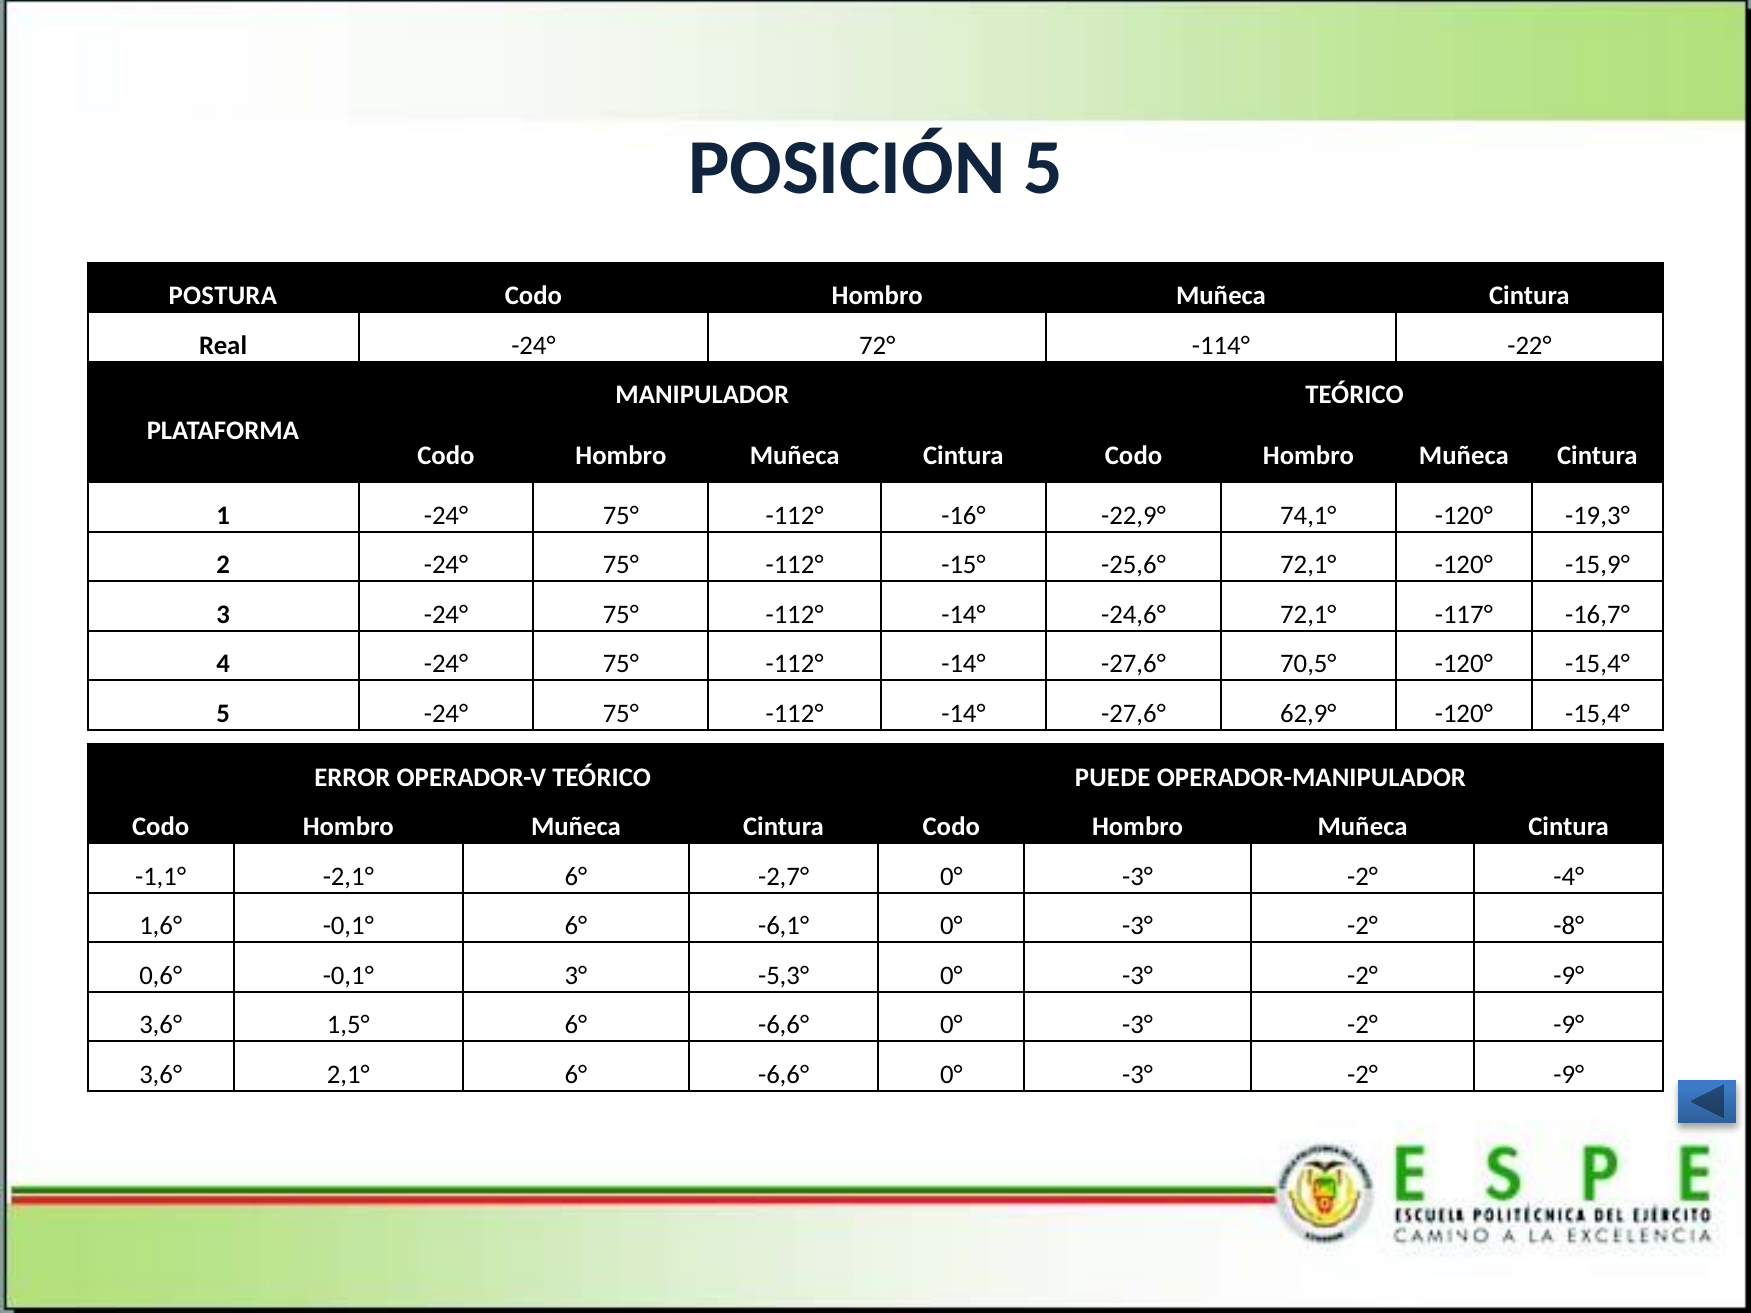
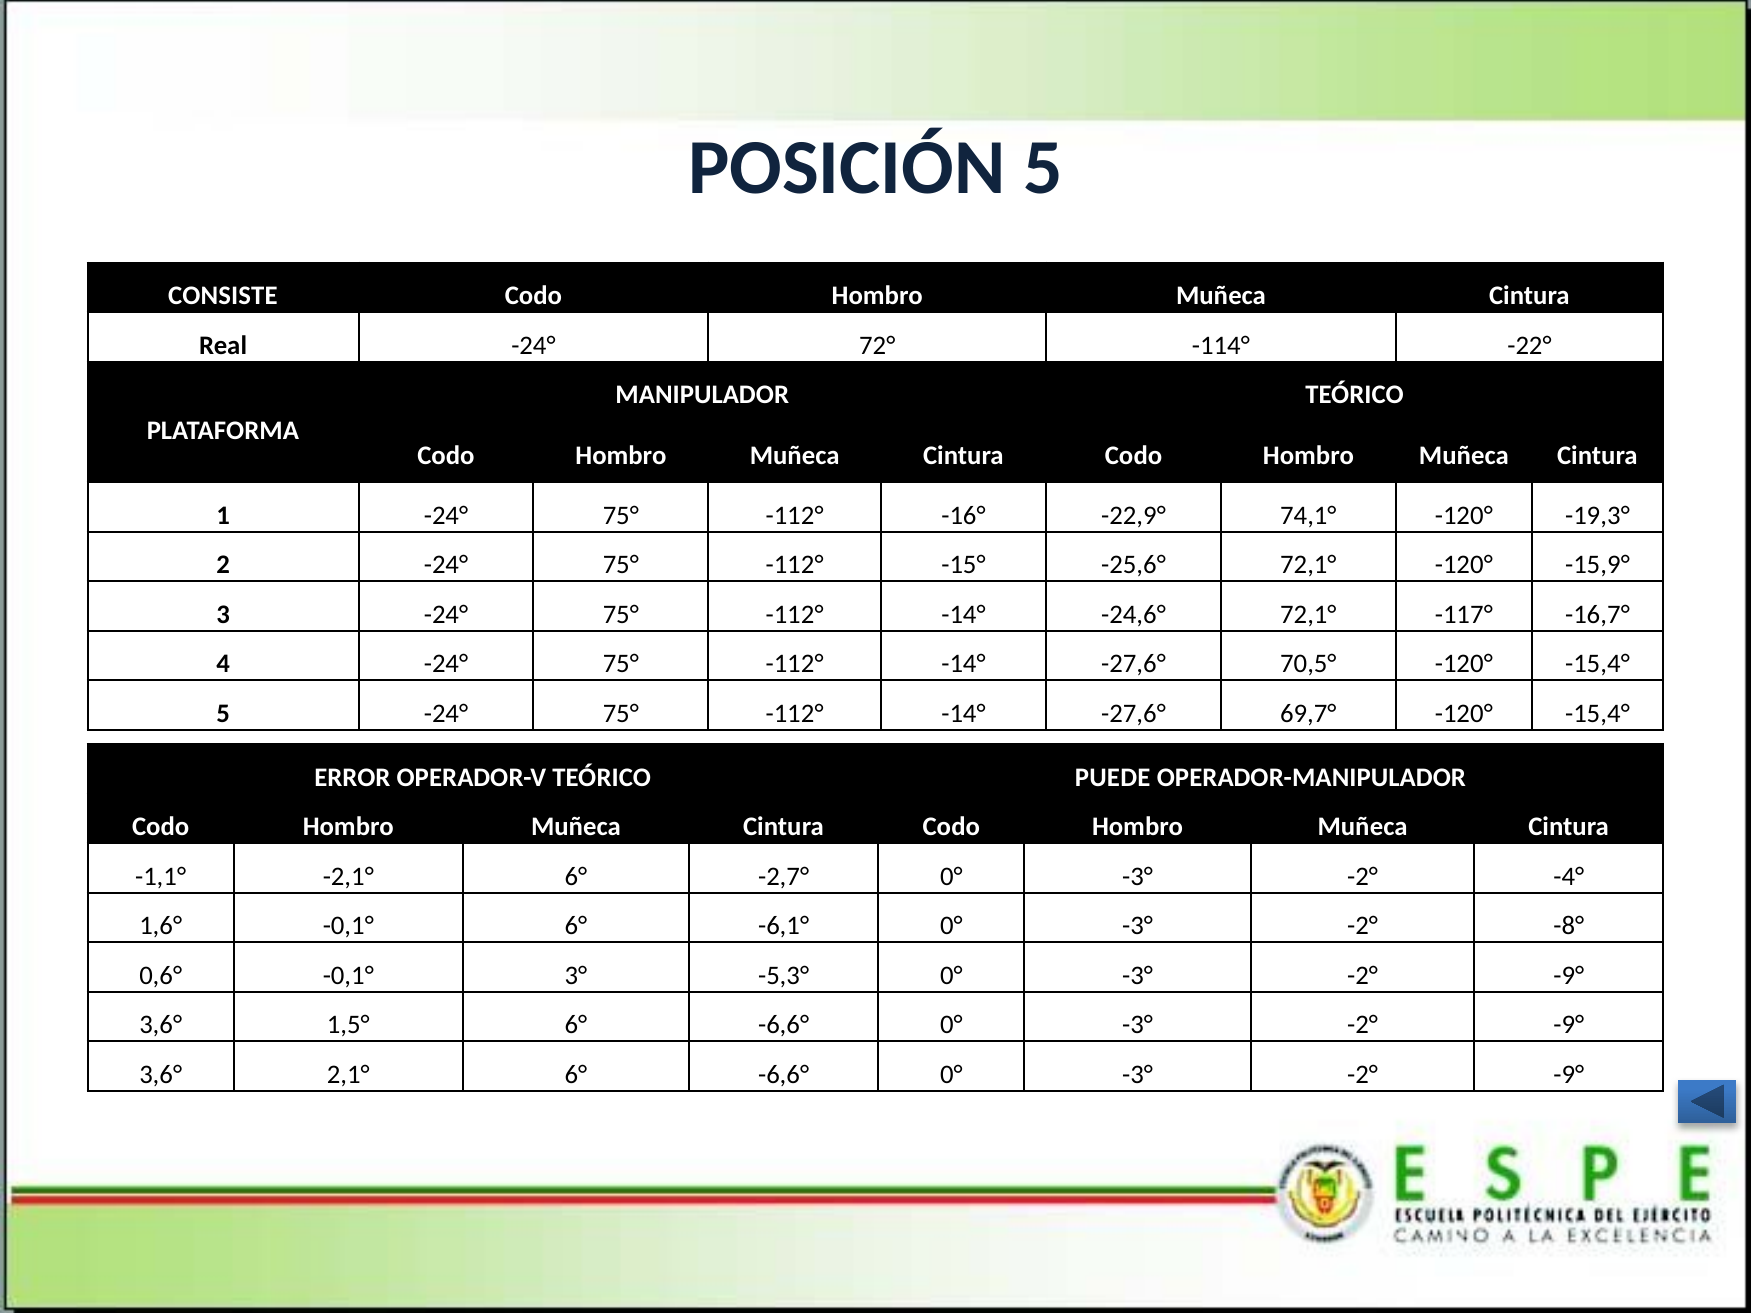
POSTURA: POSTURA -> CONSISTE (223, 296)
62,9°: 62,9° -> 69,7° (1308, 714)
